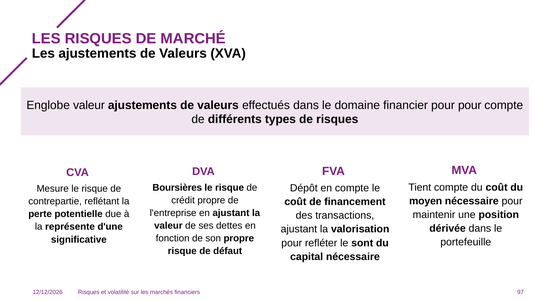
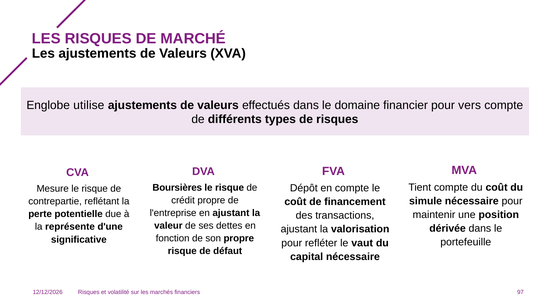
Englobe valeur: valeur -> utilise (89, 105)
pour pour: pour -> vers (470, 105)
moyen: moyen -> simule (426, 201)
sont: sont -> vaut (362, 243)
